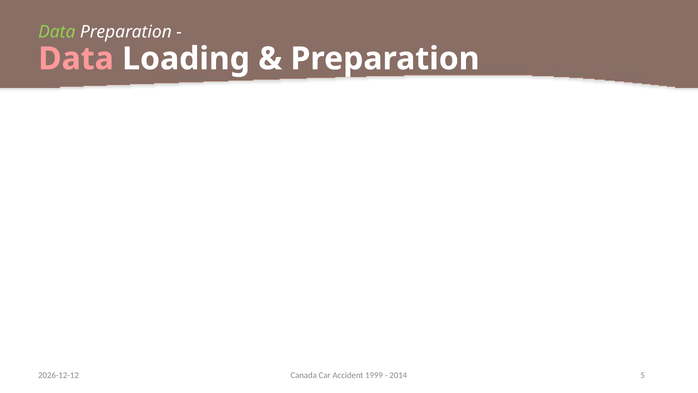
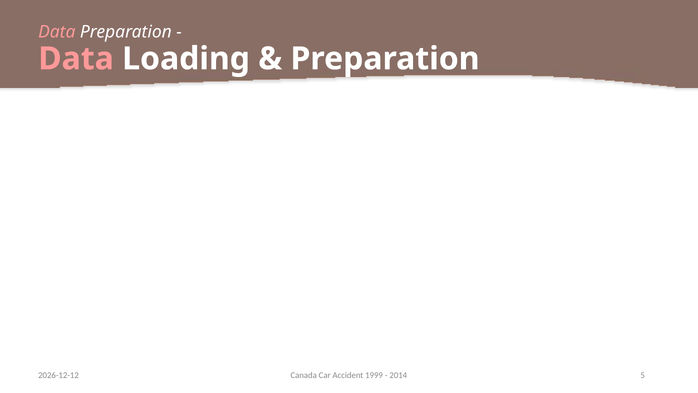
Data colour: light green -> pink (57, 32)
